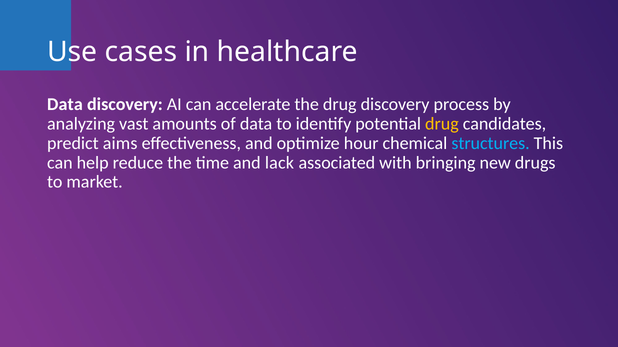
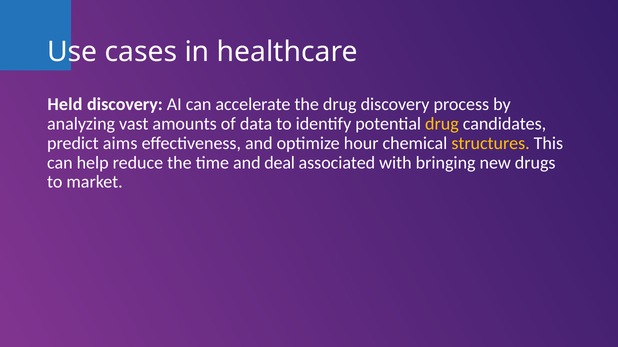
Data: Data -> Held (65, 104)
structures colour: light blue -> yellow (491, 143)
lack: lack -> deal (280, 163)
